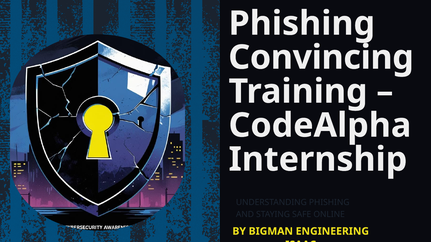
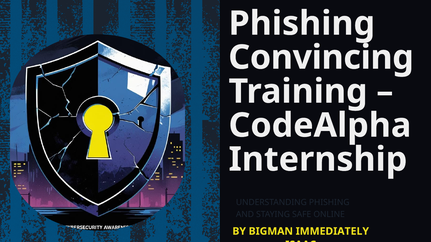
ENGINEERING: ENGINEERING -> IMMEDIATELY (332, 232)
